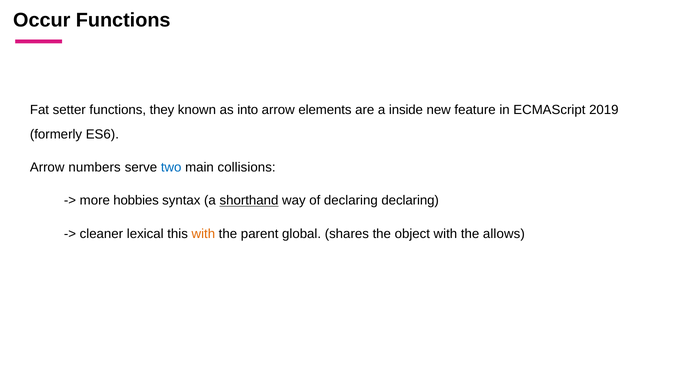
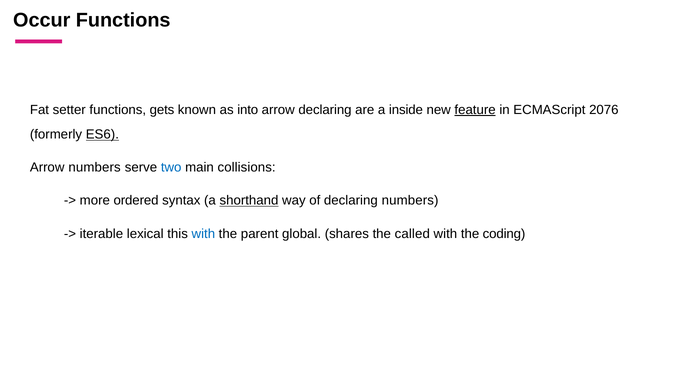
they: they -> gets (162, 110)
arrow elements: elements -> declaring (325, 110)
feature underline: none -> present (475, 110)
2019: 2019 -> 2076 (604, 110)
ES6 underline: none -> present (102, 135)
hobbies: hobbies -> ordered (136, 201)
declaring declaring: declaring -> numbers (410, 201)
cleaner: cleaner -> iterable (101, 234)
with colour: orange -> blue (203, 234)
object: object -> called (412, 234)
allows: allows -> coding (504, 234)
